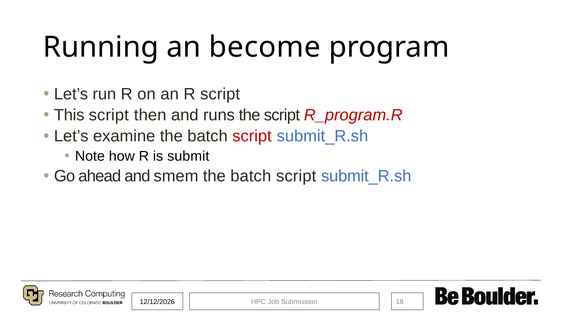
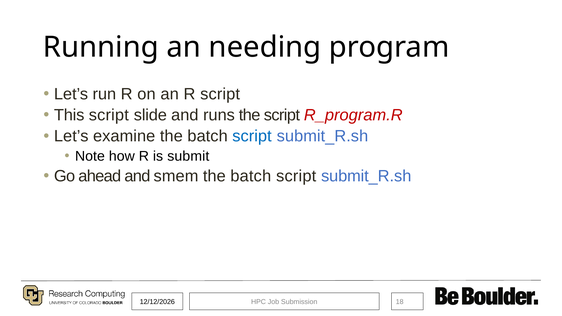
become: become -> needing (265, 47)
then: then -> slide (150, 115)
script colour: red -> blue (252, 136)
